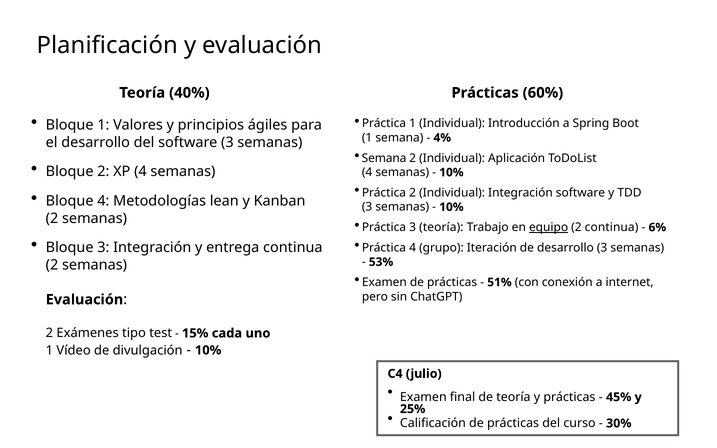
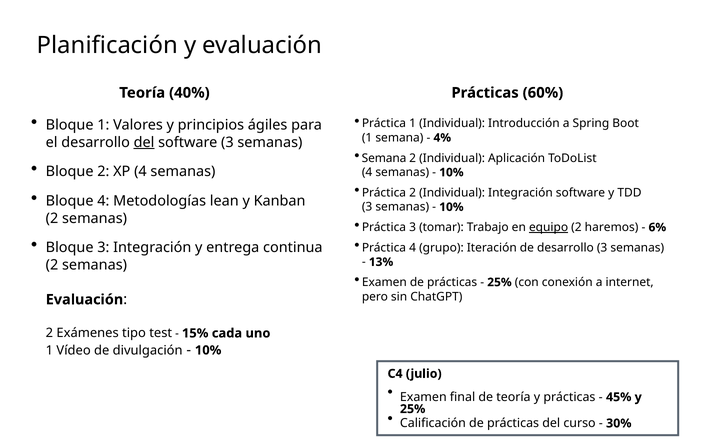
del underline: none -> present (144, 142)
3 teoría: teoría -> tomar (441, 227)
2 continua: continua -> haremos (612, 227)
53%: 53% -> 13% (381, 262)
51%: 51% -> 25% (499, 282)
